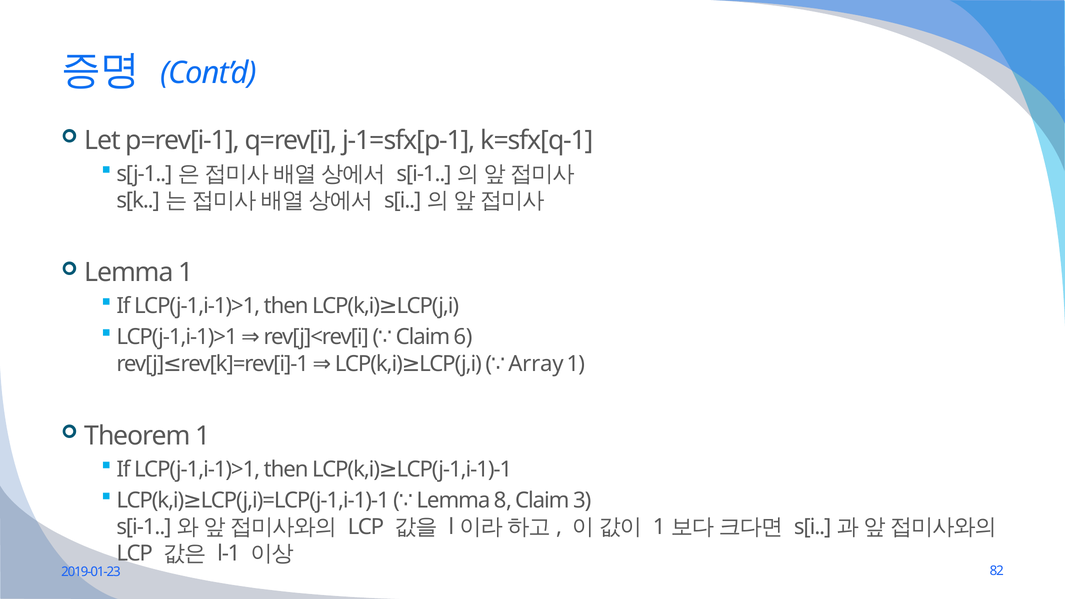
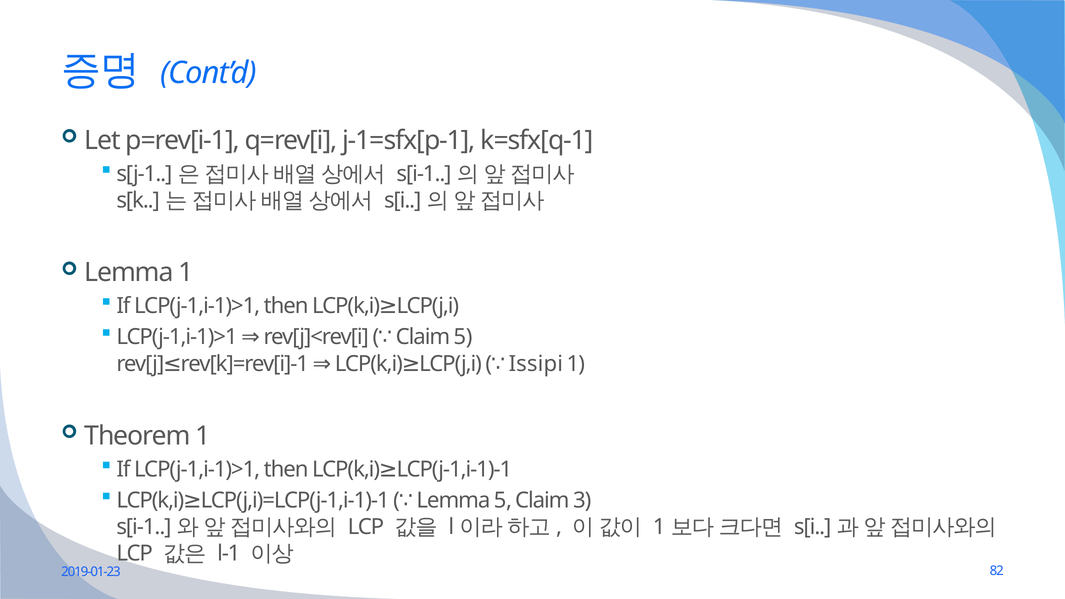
Claim 6: 6 -> 5 (463, 337)
Array: Array -> Issipi (536, 364)
Lemma 8: 8 -> 5 (503, 500)
